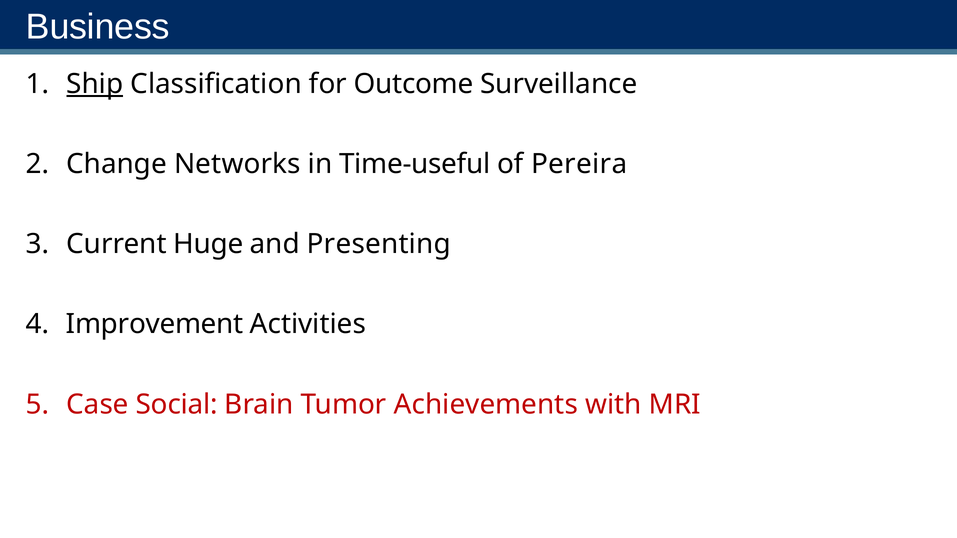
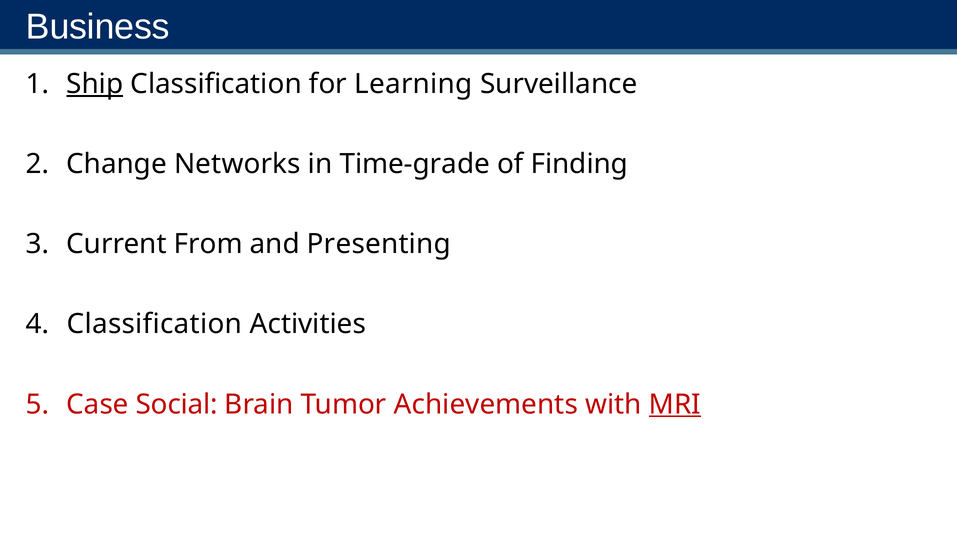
Outcome: Outcome -> Learning (413, 84)
Time-useful: Time-useful -> Time-grade (415, 164)
Pereira: Pereira -> Finding (579, 164)
Huge: Huge -> From (208, 244)
Improvement: Improvement -> Classification (154, 324)
MRI underline: none -> present (675, 405)
